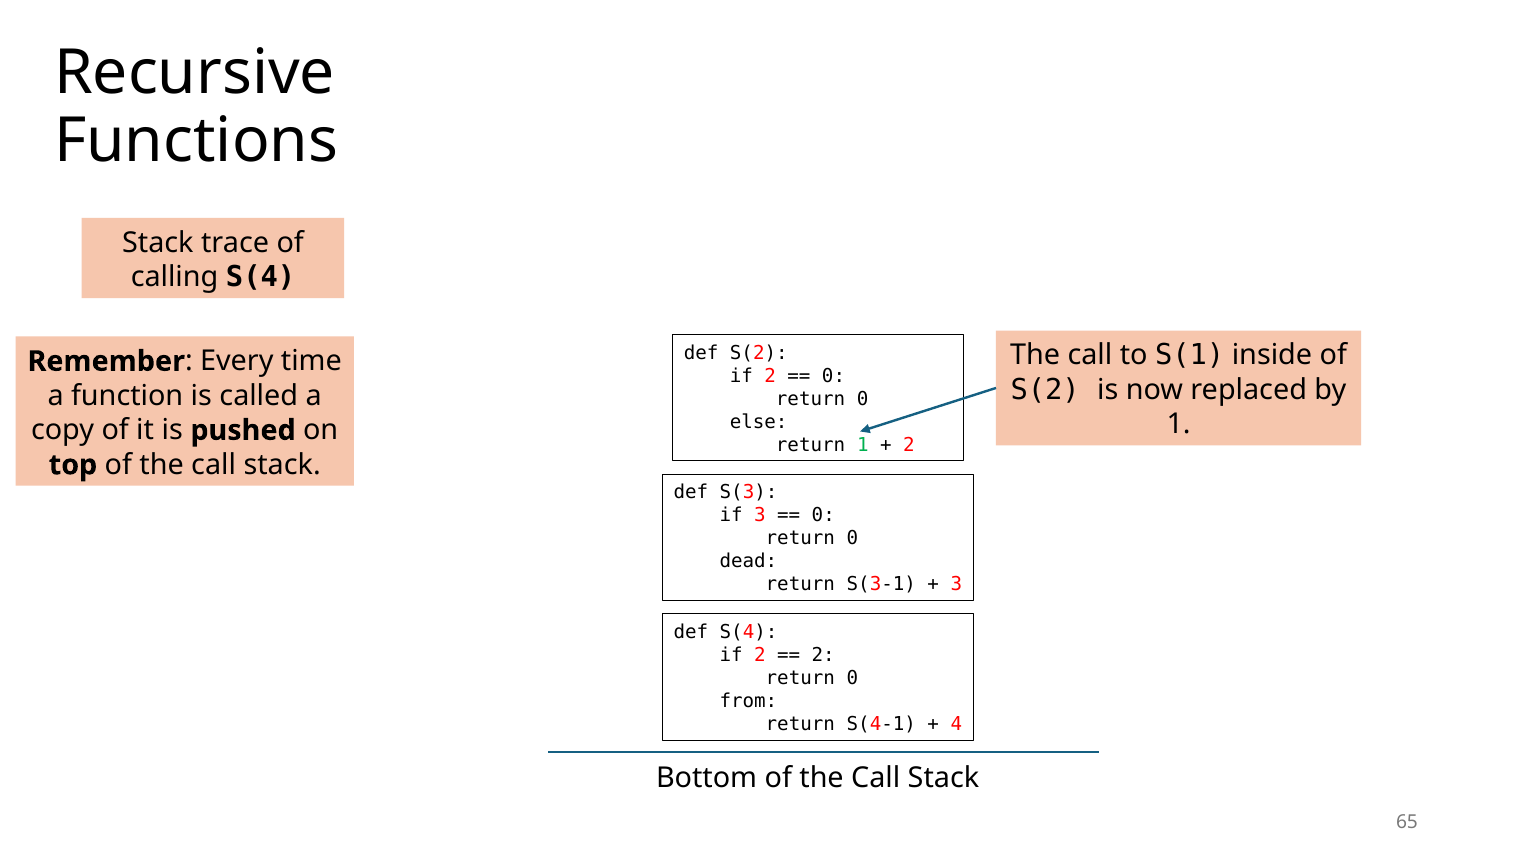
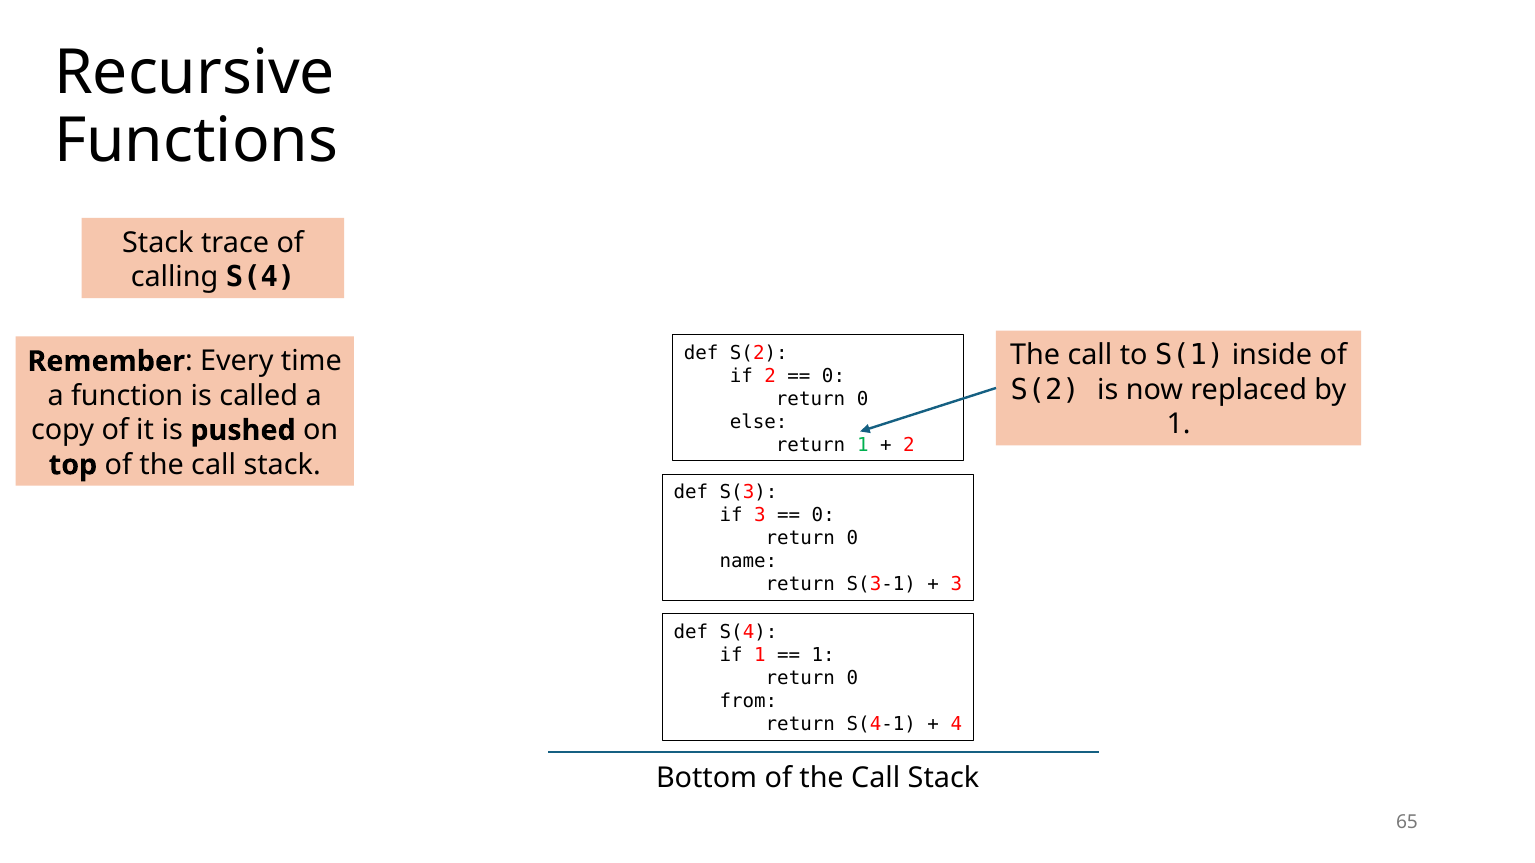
dead: dead -> name (748, 562)
2: 2 -> 1 (760, 656)
2: 2 -> 1 (823, 656)
